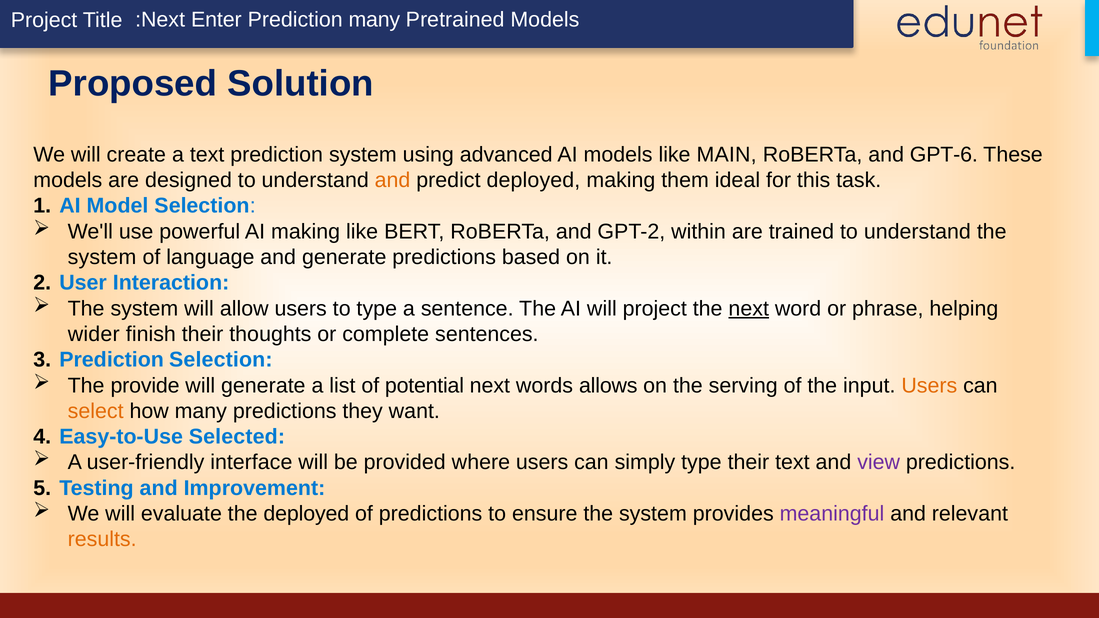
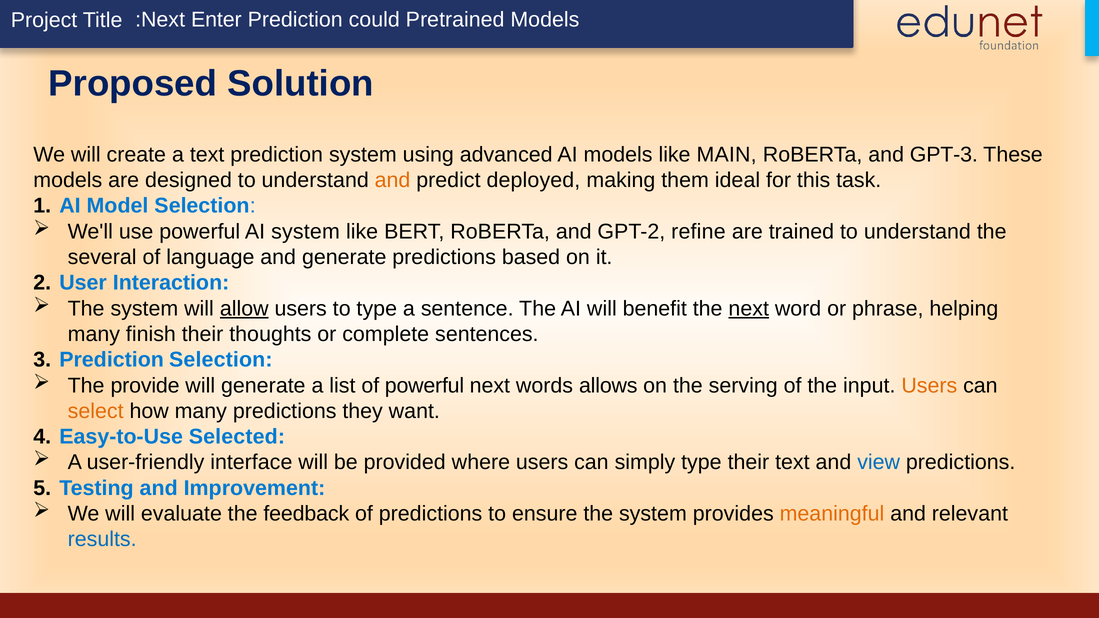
Prediction many: many -> could (374, 20)
GPT-6: GPT-6 -> GPT-3 (944, 155)
AI making: making -> system (306, 232)
within: within -> refine (698, 232)
system: system -> several (102, 257)
allow underline: none -> present (244, 309)
will project: project -> benefit (655, 309)
wider: wider -> many (94, 334)
of potential: potential -> powerful (424, 386)
view colour: purple -> blue (879, 463)
the deployed: deployed -> feedback (306, 514)
meaningful colour: purple -> orange (832, 514)
results colour: orange -> blue (102, 540)
